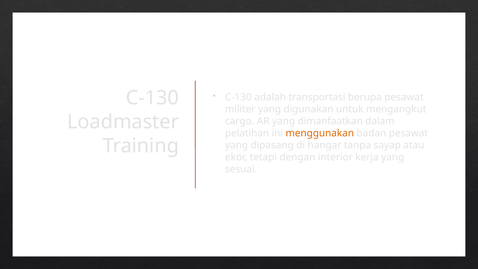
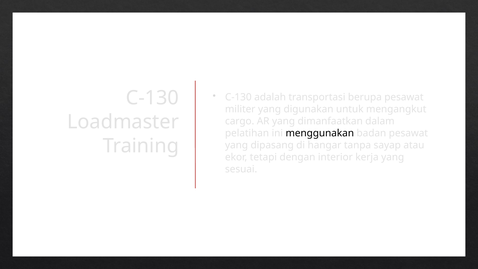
menggunakan colour: orange -> black (320, 133)
